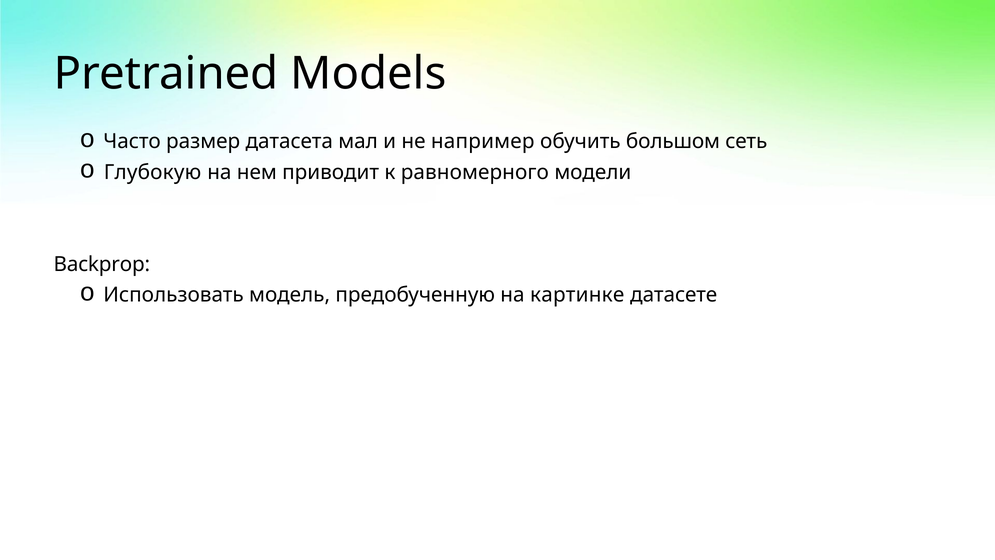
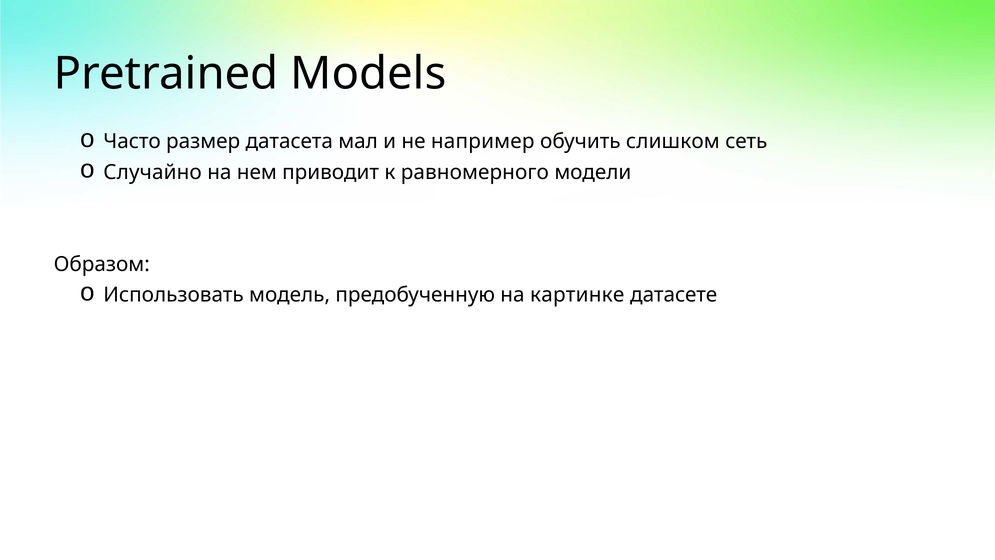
большом: большом -> слишком (673, 141)
Глубокую: Глубокую -> Случайно (153, 172)
Backprop: Backprop -> Образом (102, 264)
